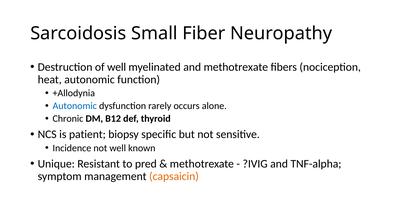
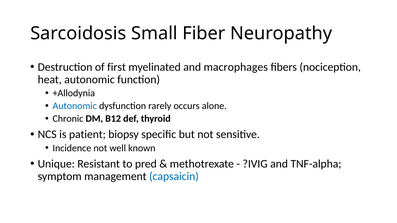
of well: well -> first (117, 67)
and methotrexate: methotrexate -> macrophages (236, 67)
capsaicin colour: orange -> blue (174, 177)
